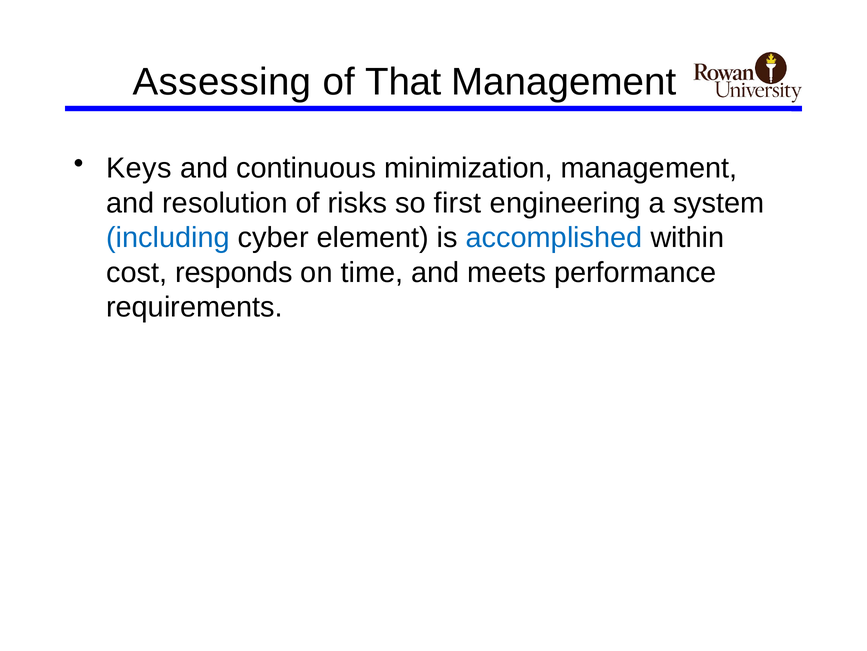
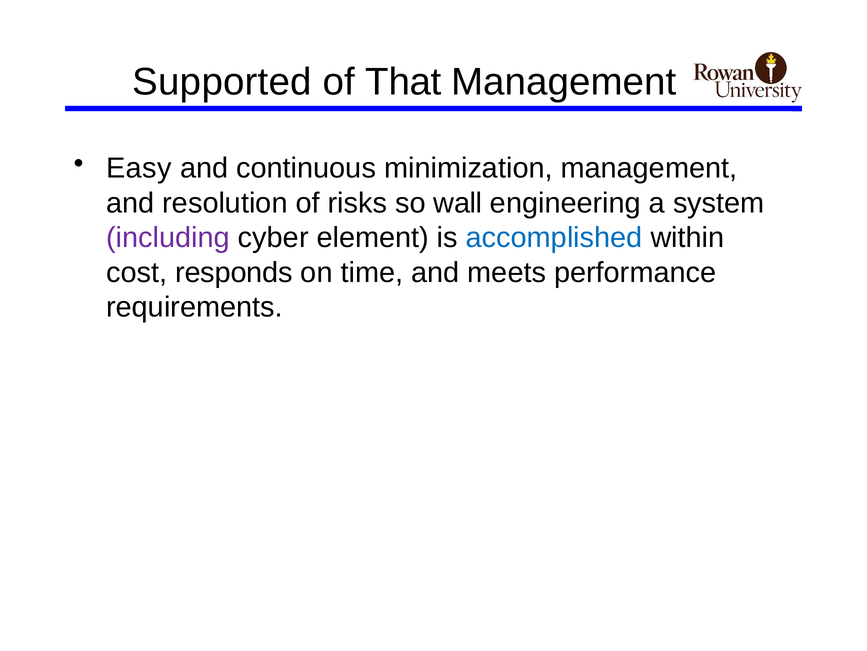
Assessing: Assessing -> Supported (222, 82)
Keys: Keys -> Easy (139, 168)
first: first -> wall (458, 203)
including colour: blue -> purple (168, 238)
